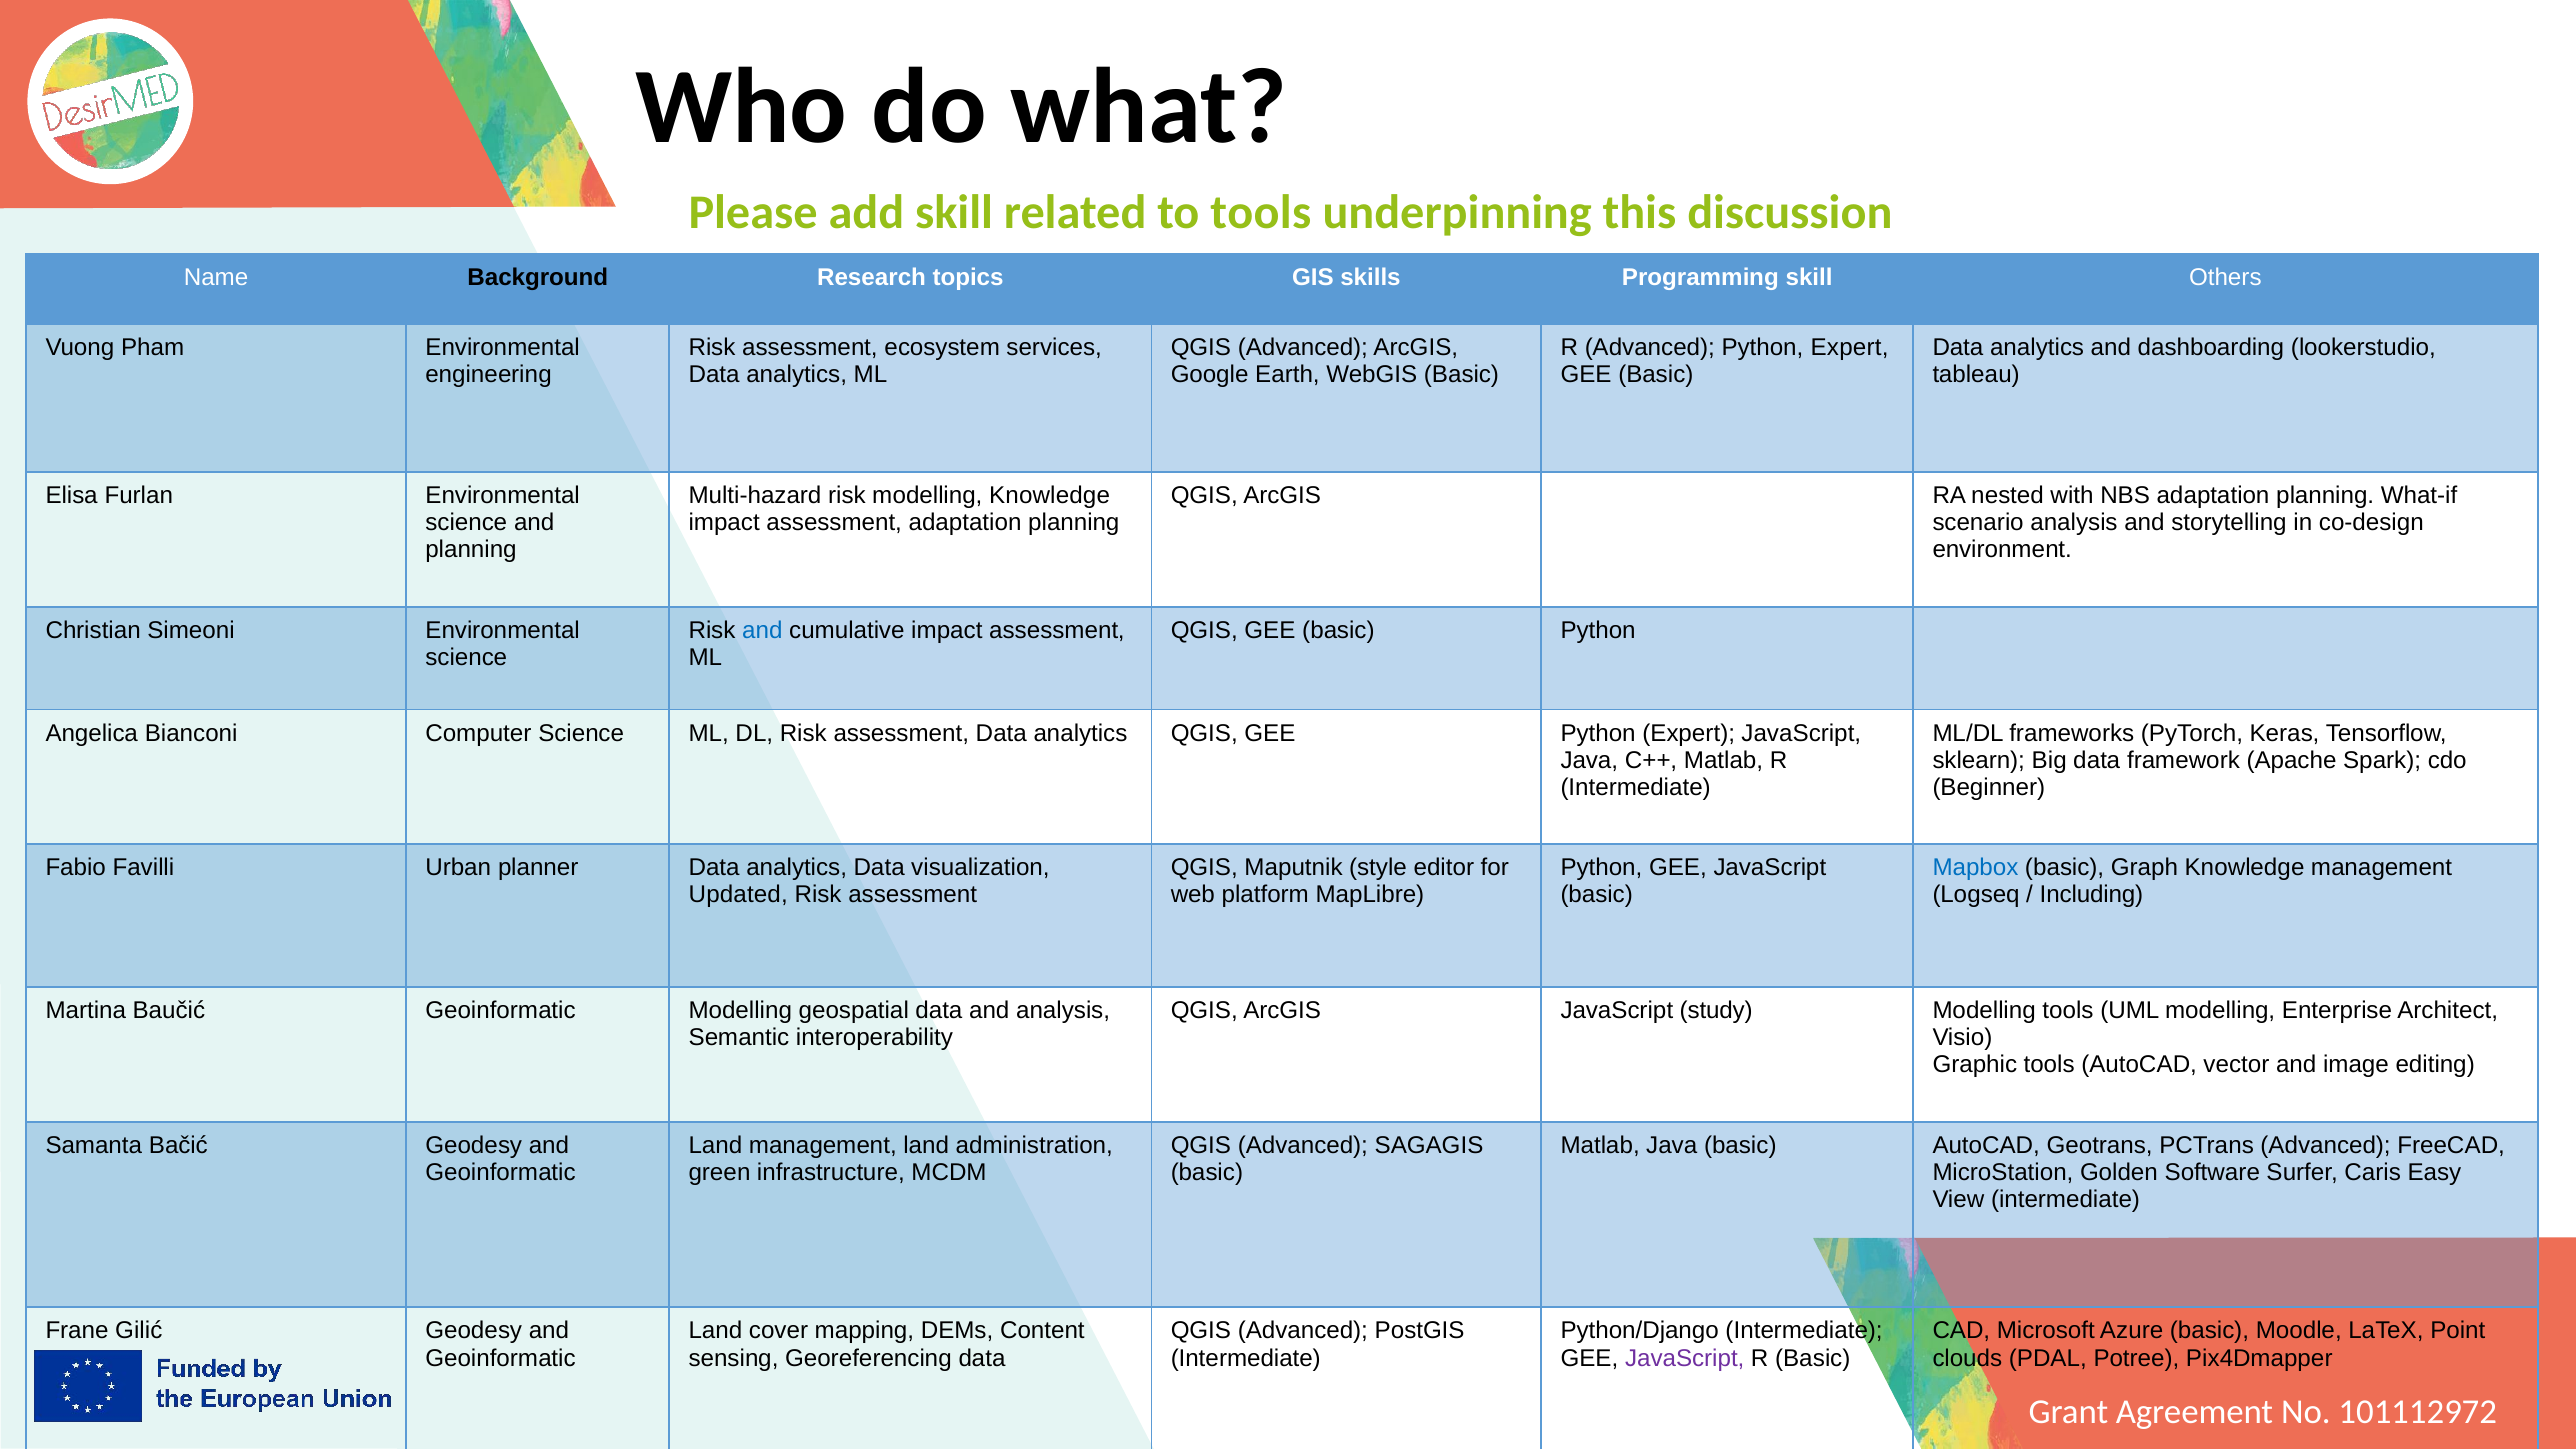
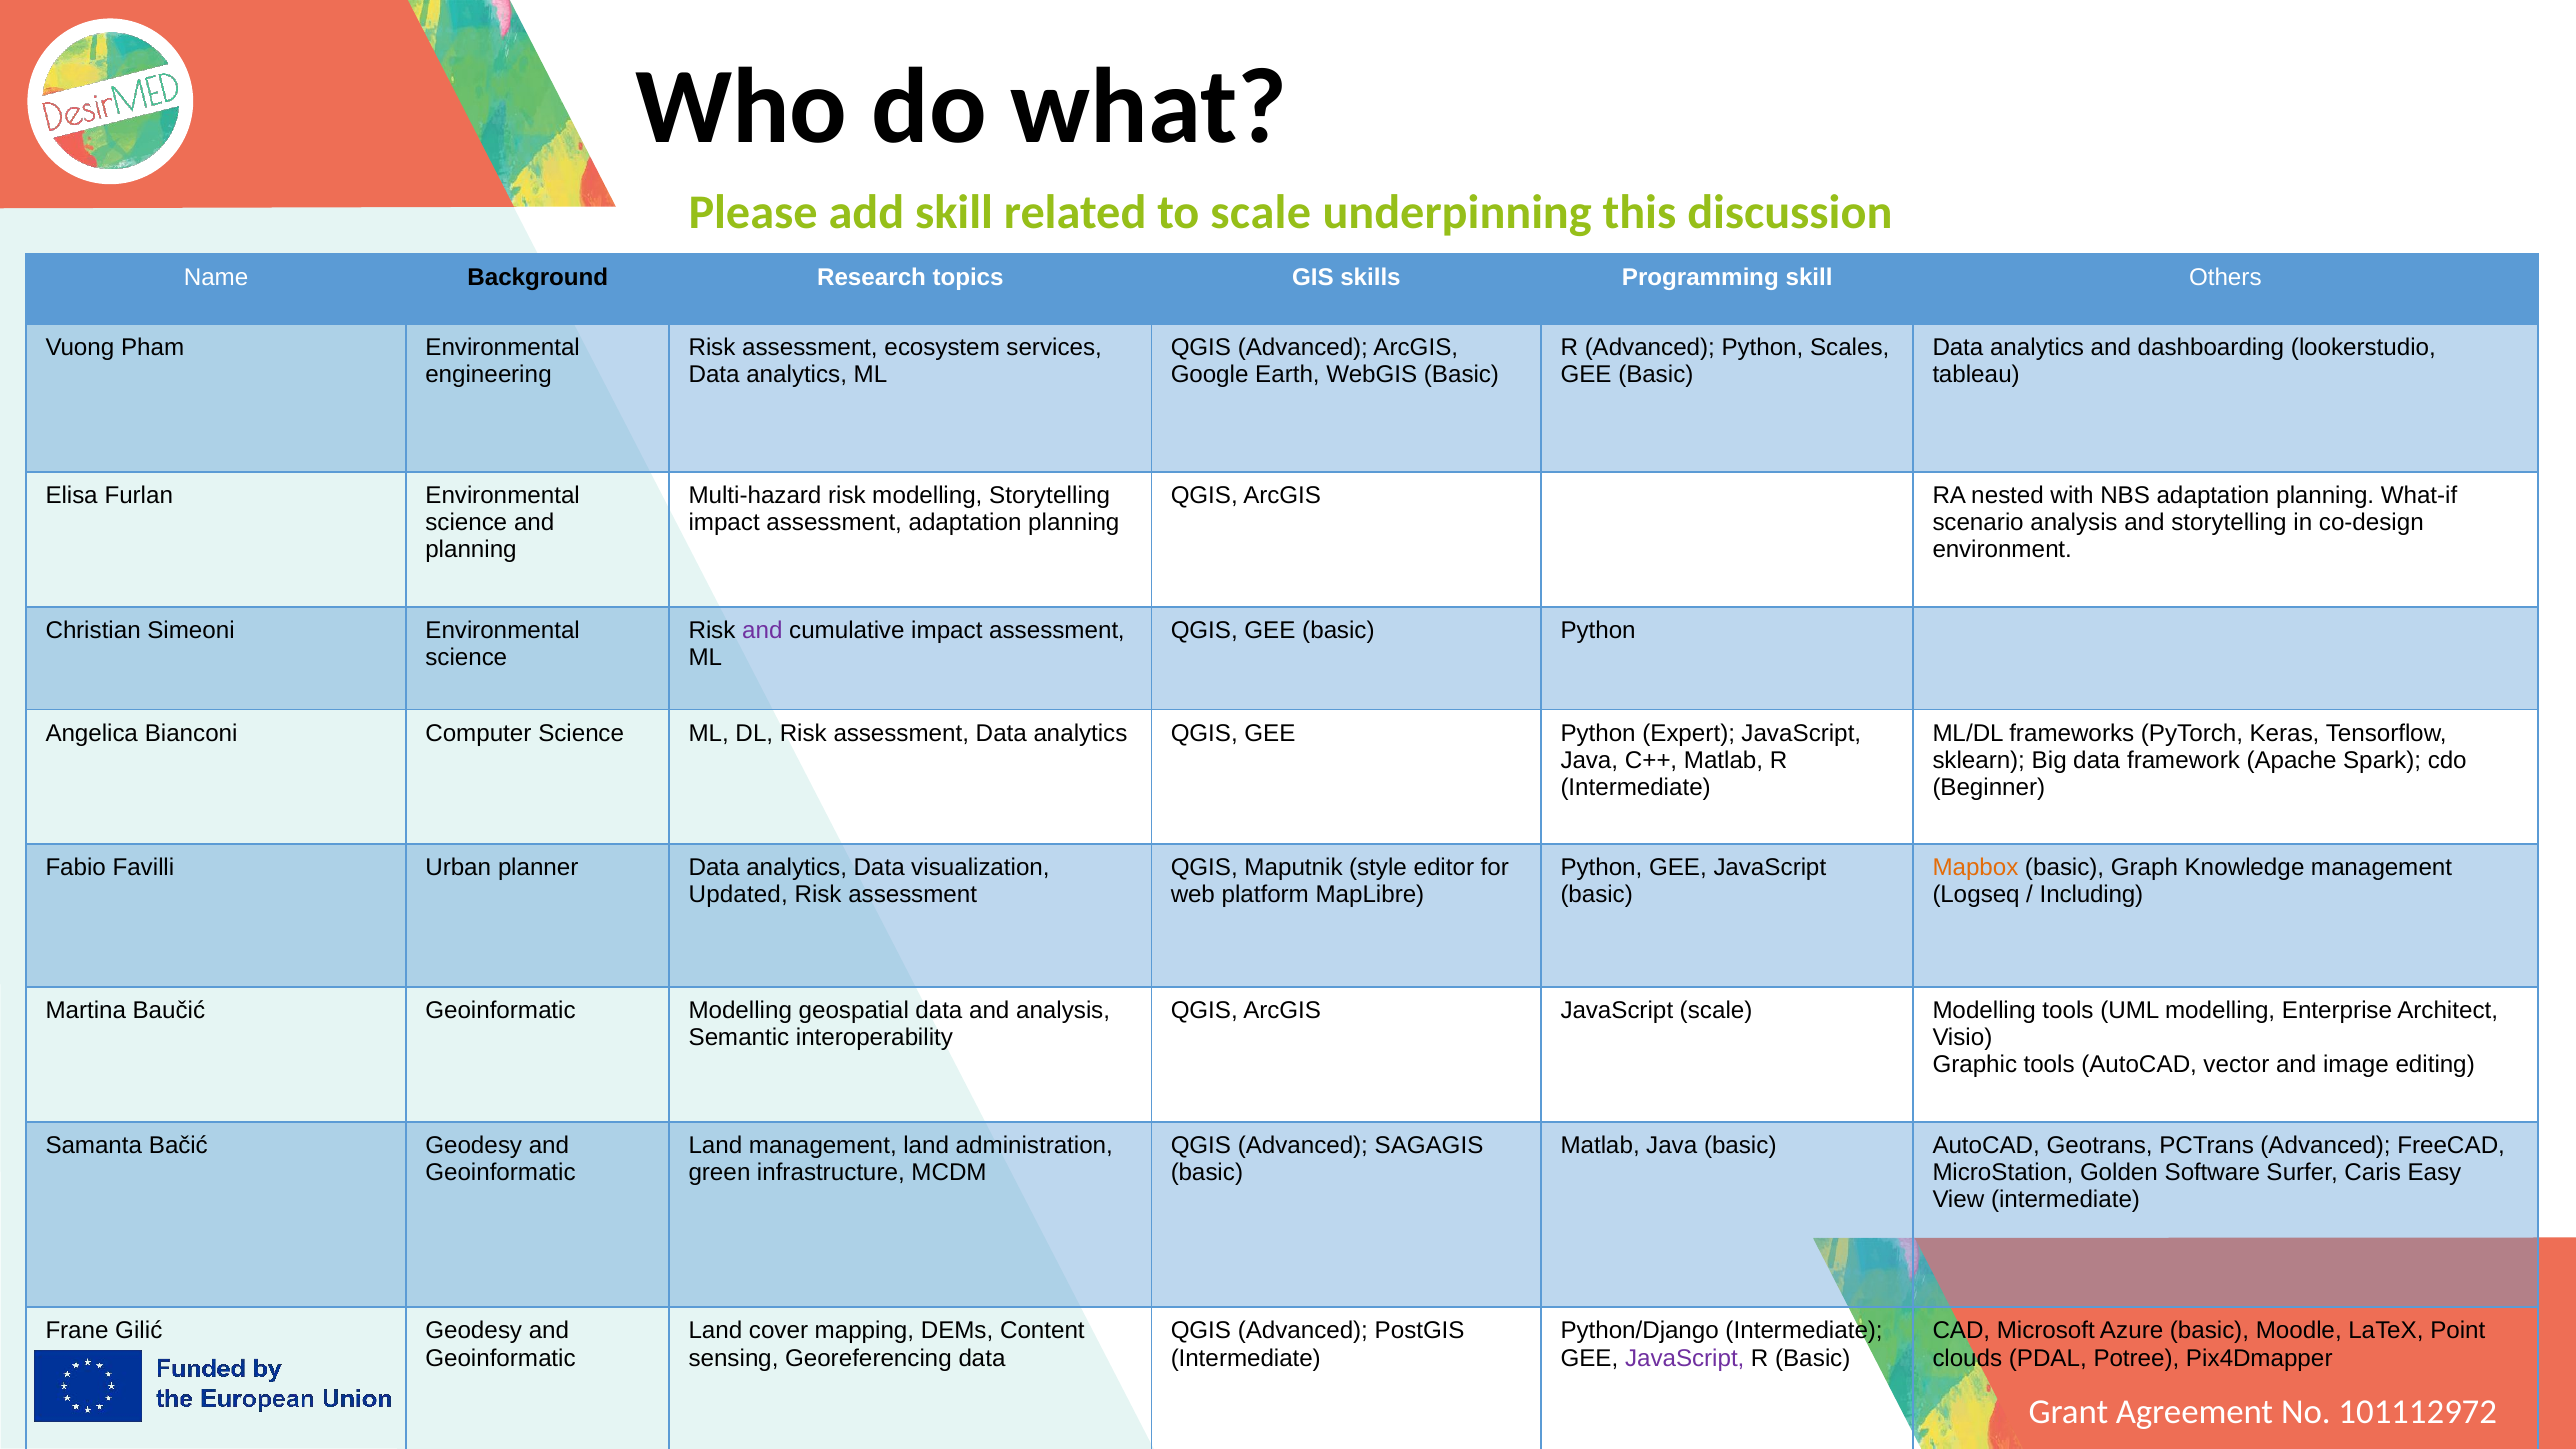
to tools: tools -> scale (1261, 213)
Advanced Python Expert: Expert -> Scales (1850, 348)
modelling Knowledge: Knowledge -> Storytelling (1050, 496)
and colour: blue -> purple (762, 630)
Mapbox colour: blue -> orange (1975, 868)
JavaScript study: study -> scale (1716, 1011)
